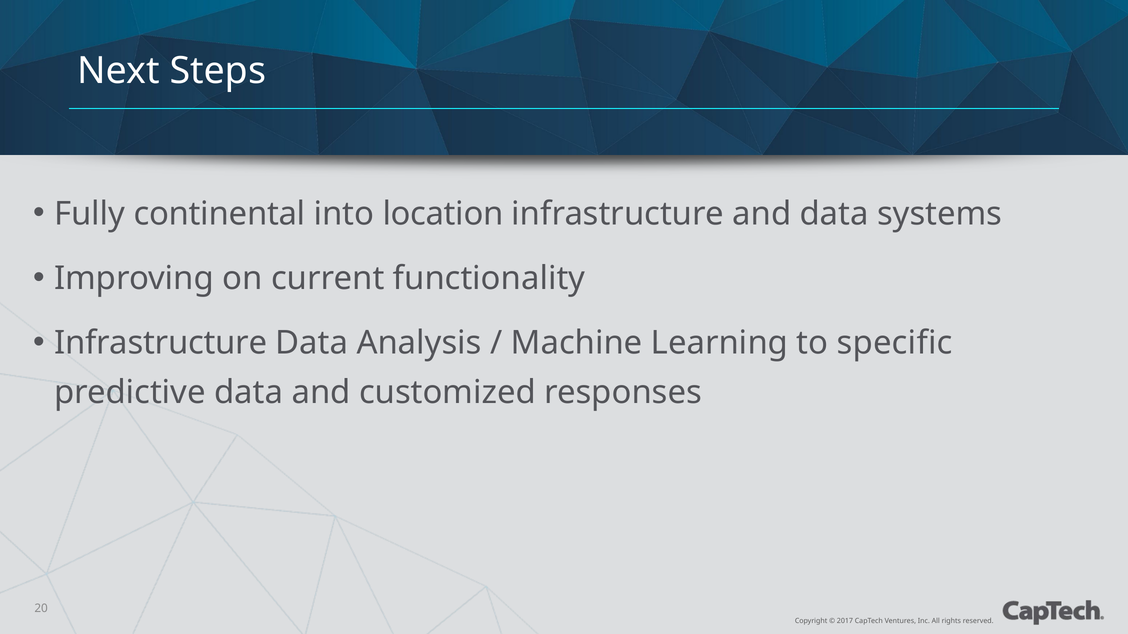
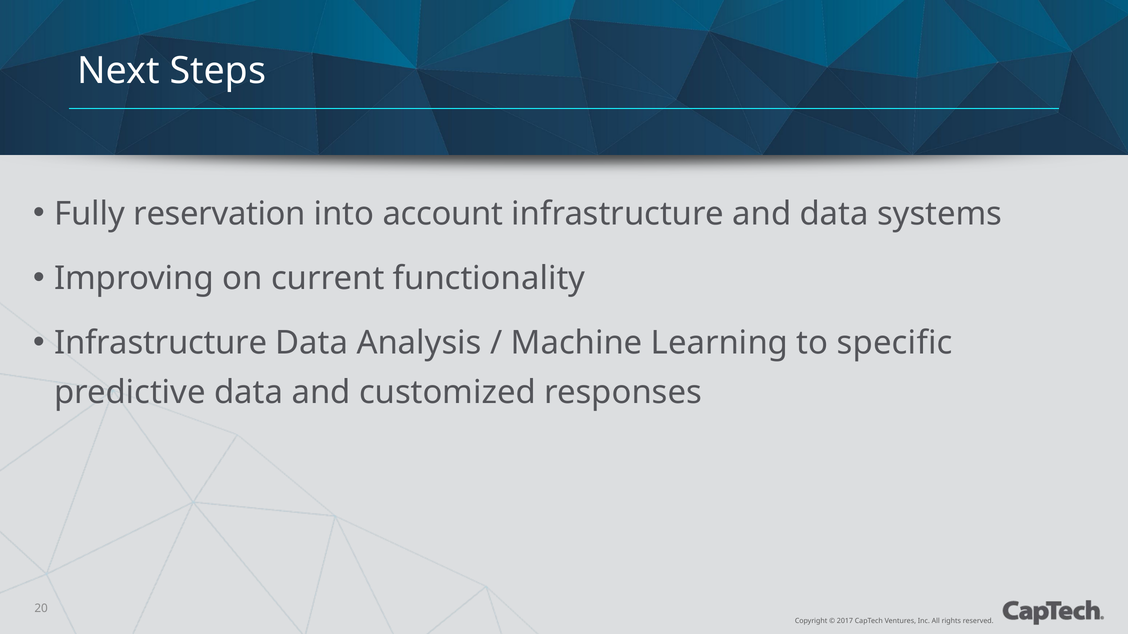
continental: continental -> reservation (220, 214)
location: location -> account (443, 214)
